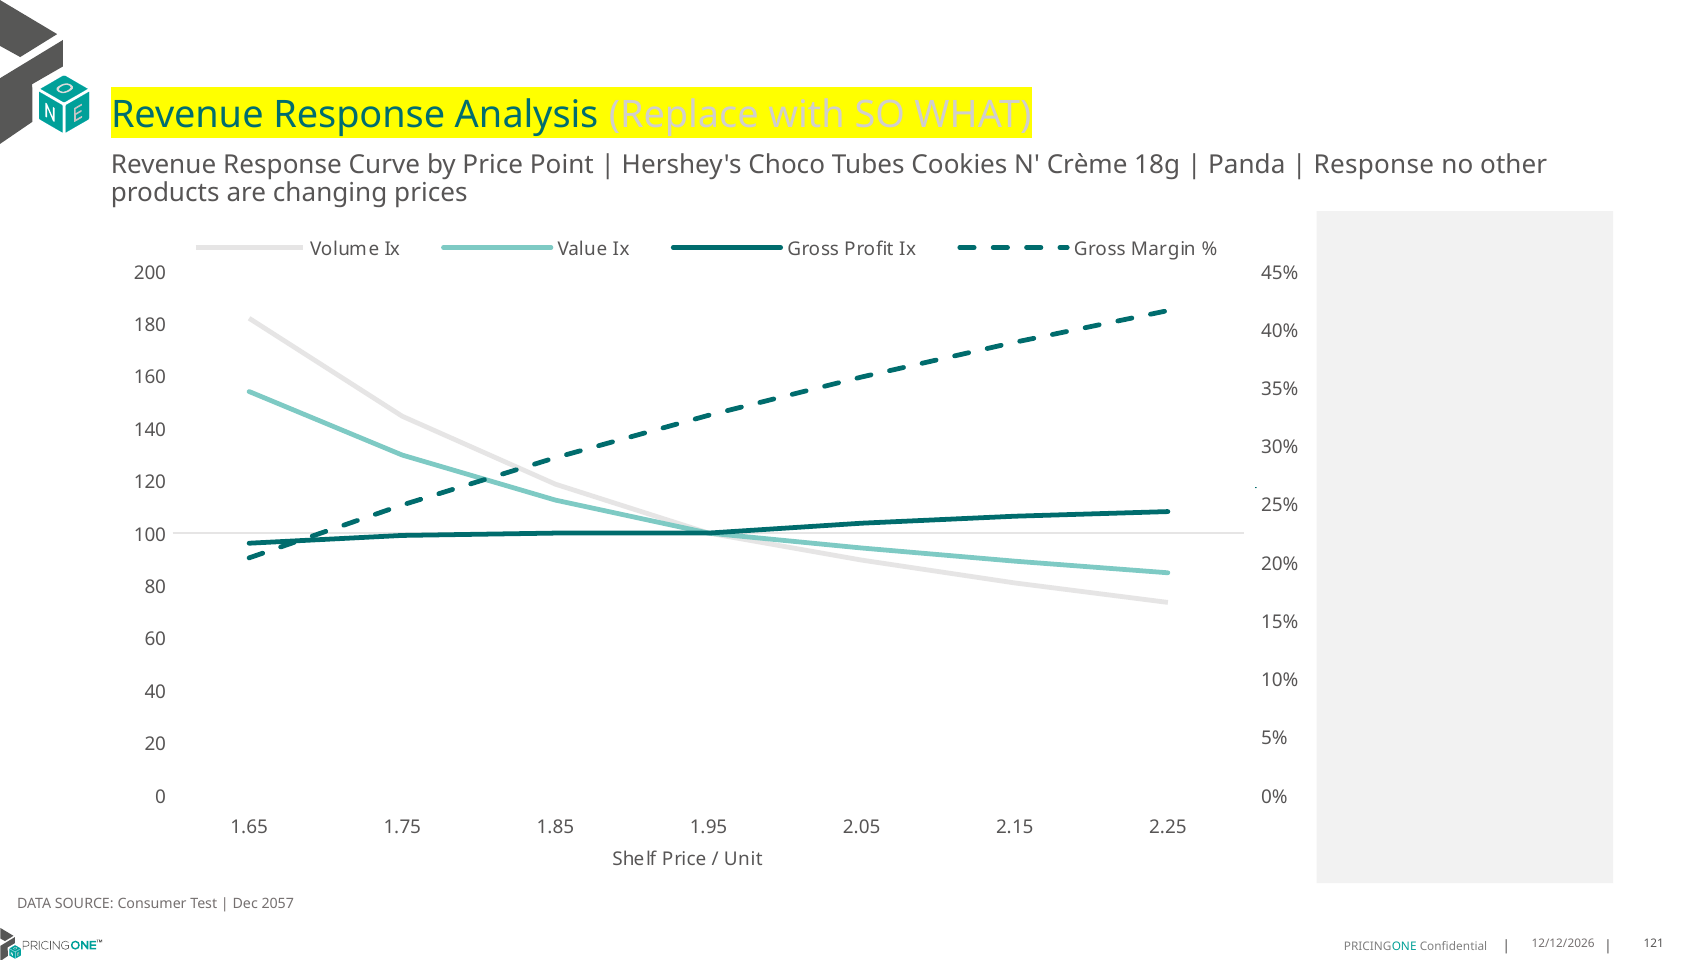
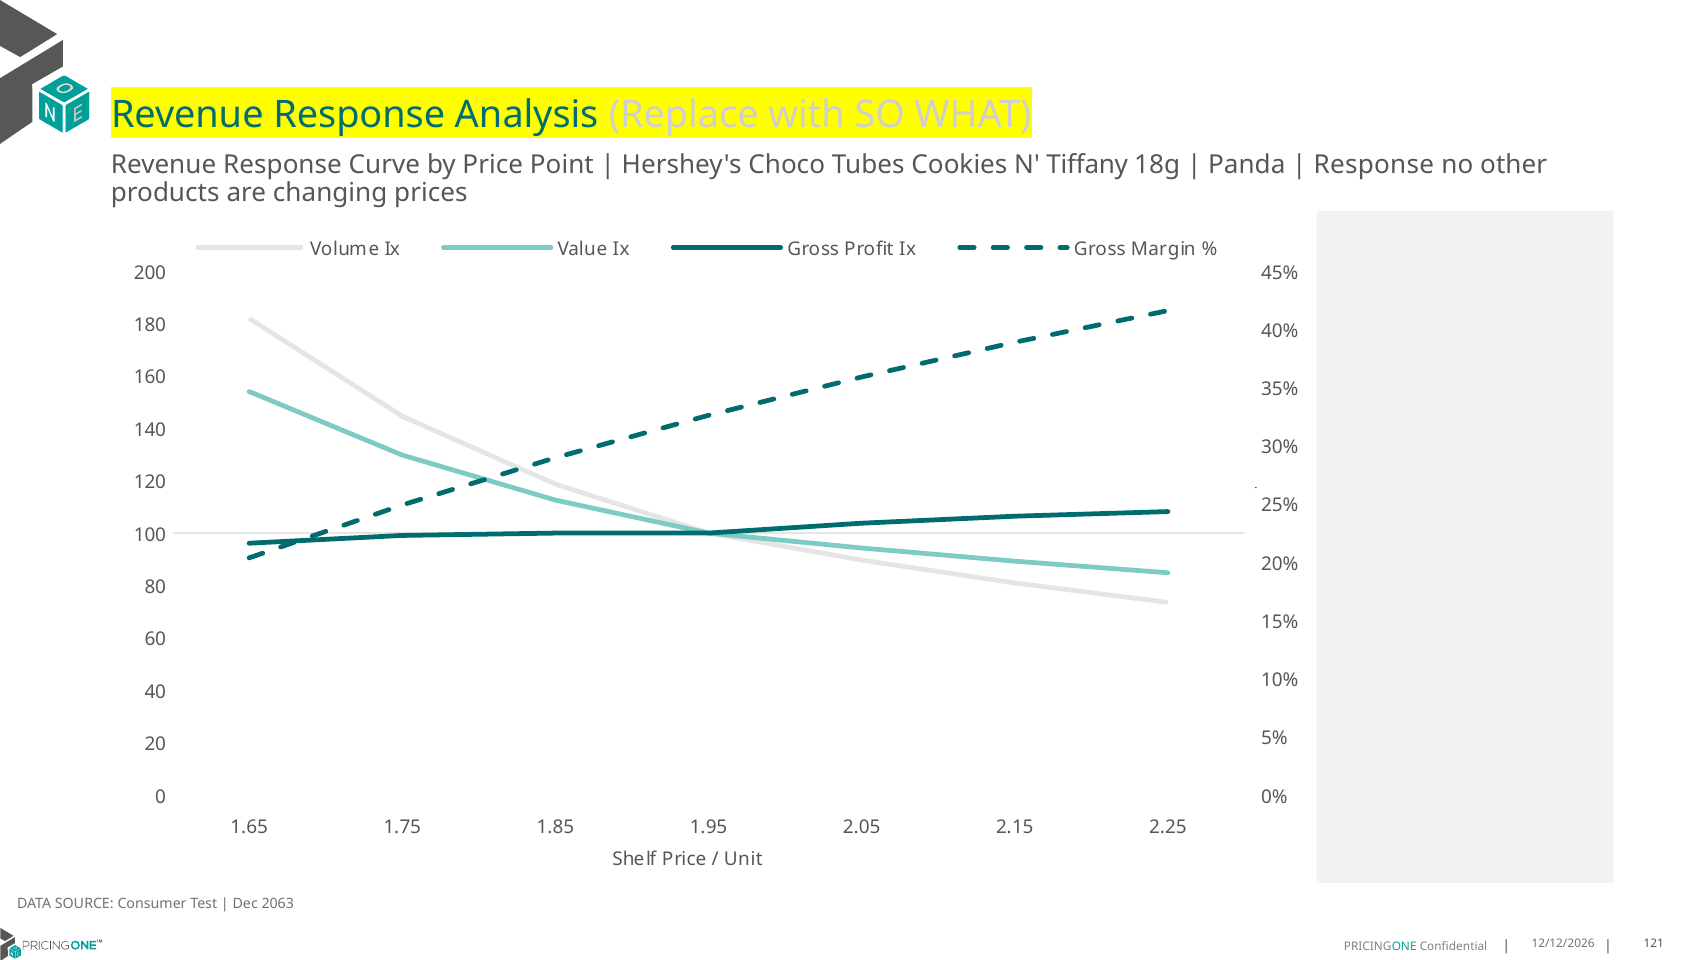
Crème: Crème -> Tiffany (1087, 165)
2057: 2057 -> 2063 (278, 904)
